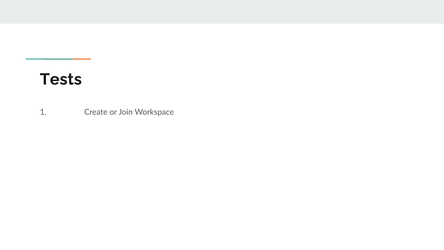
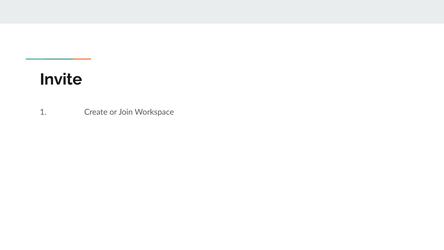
Tests: Tests -> Invite (61, 79)
